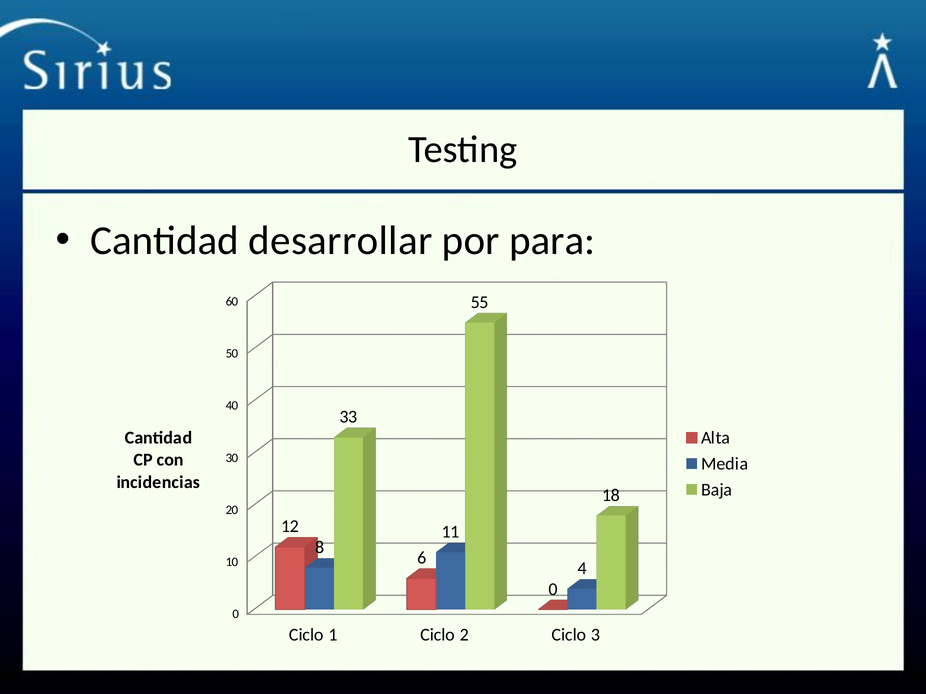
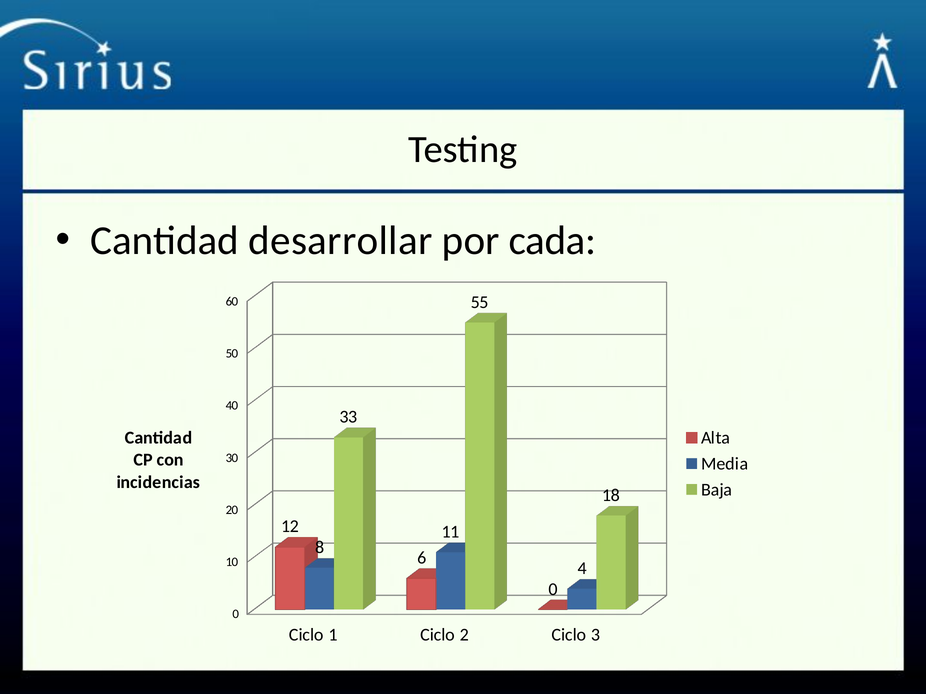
para: para -> cada (552, 241)
